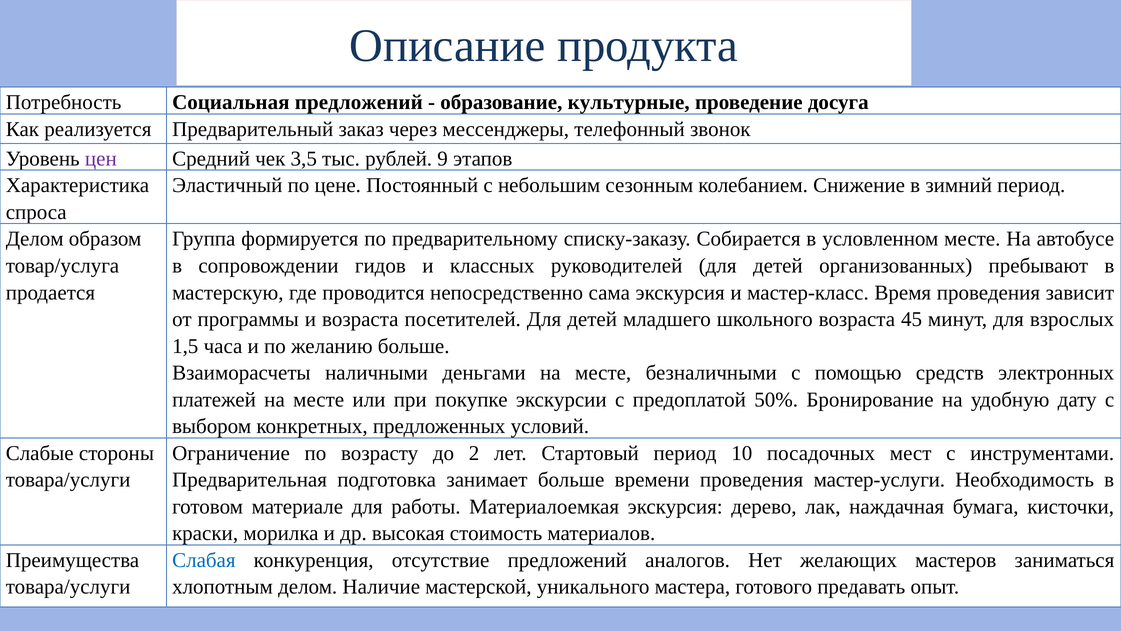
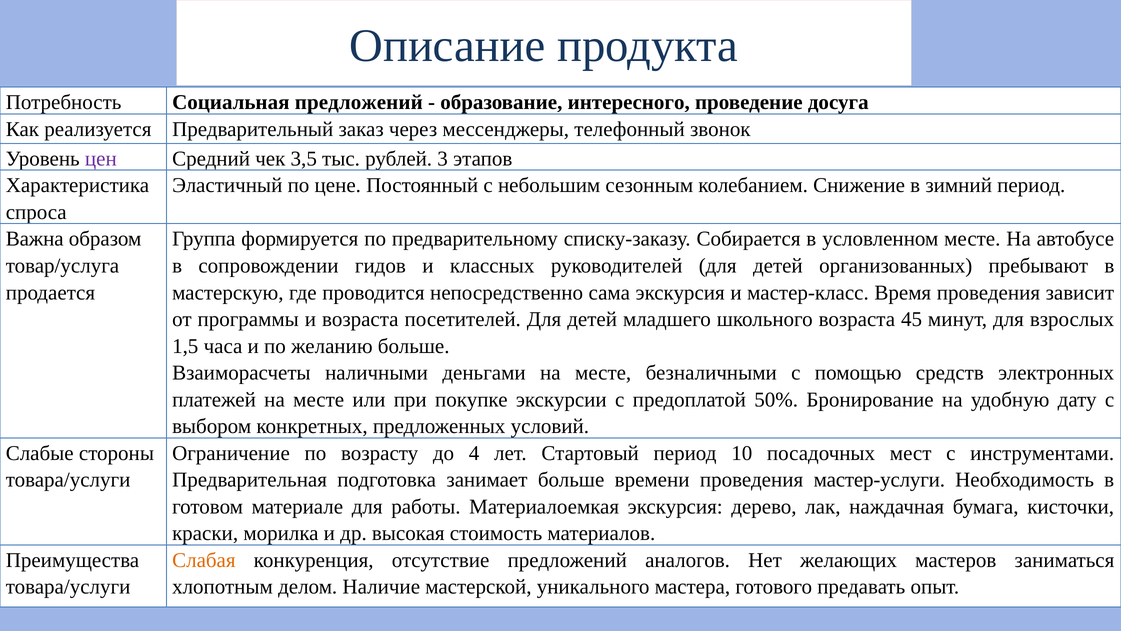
культурные: культурные -> интересного (629, 102)
9: 9 -> 3 (443, 159)
Делом: Делом -> Важна (35, 239)
2: 2 -> 4 (474, 453)
Слабая colour: blue -> orange (204, 560)
